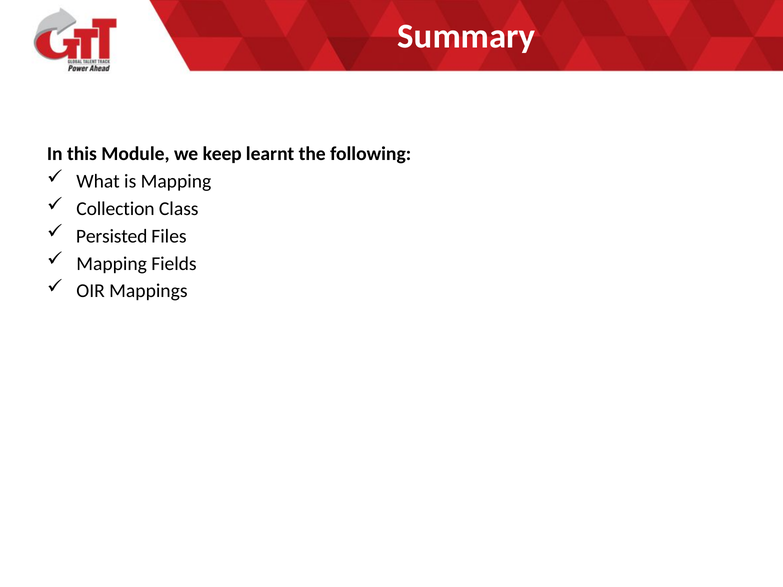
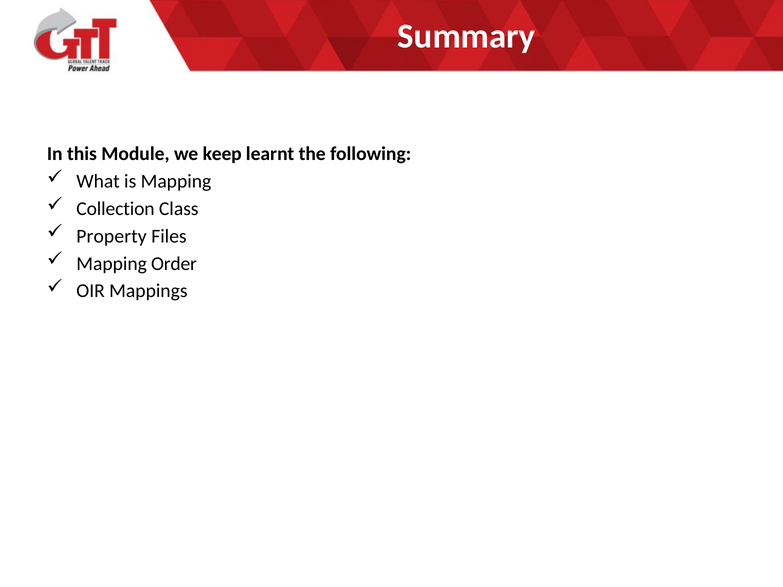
Persisted: Persisted -> Property (112, 236)
Fields: Fields -> Order (174, 264)
